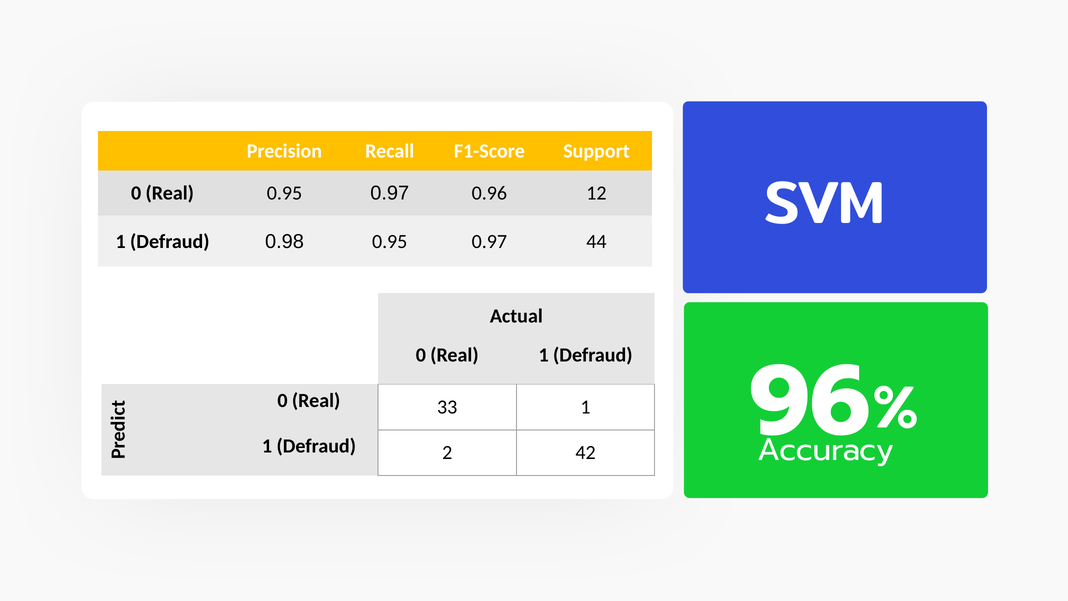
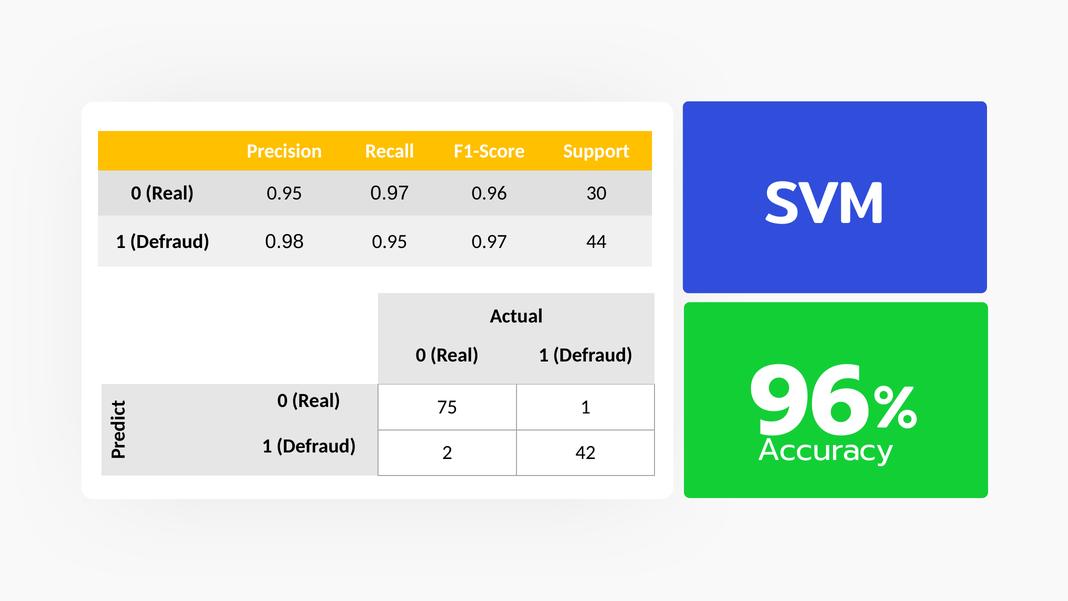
12: 12 -> 30 (596, 193)
33: 33 -> 75 (447, 407)
